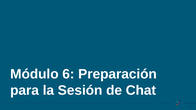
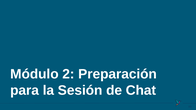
6: 6 -> 2 (68, 74)
